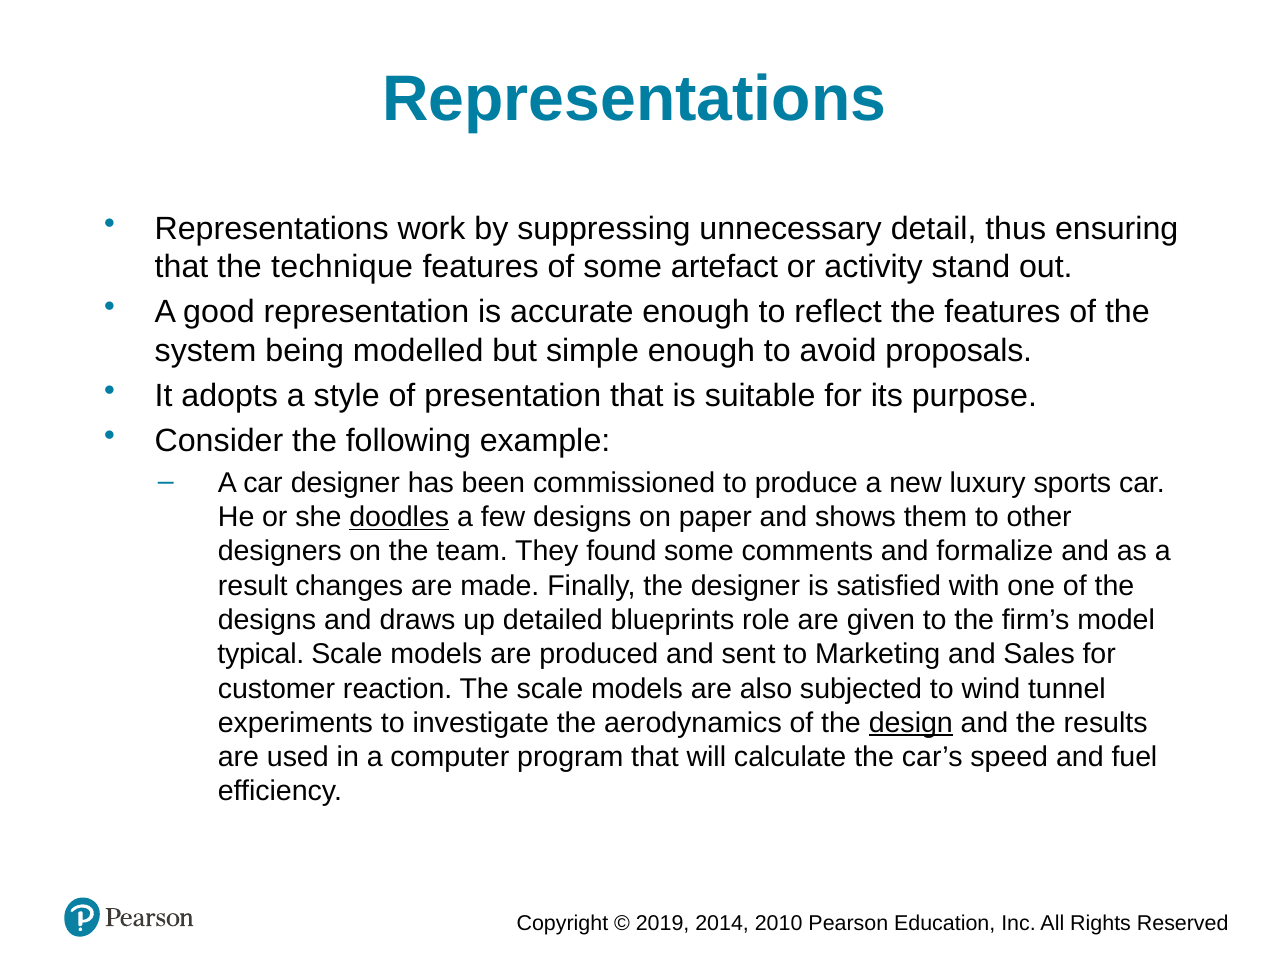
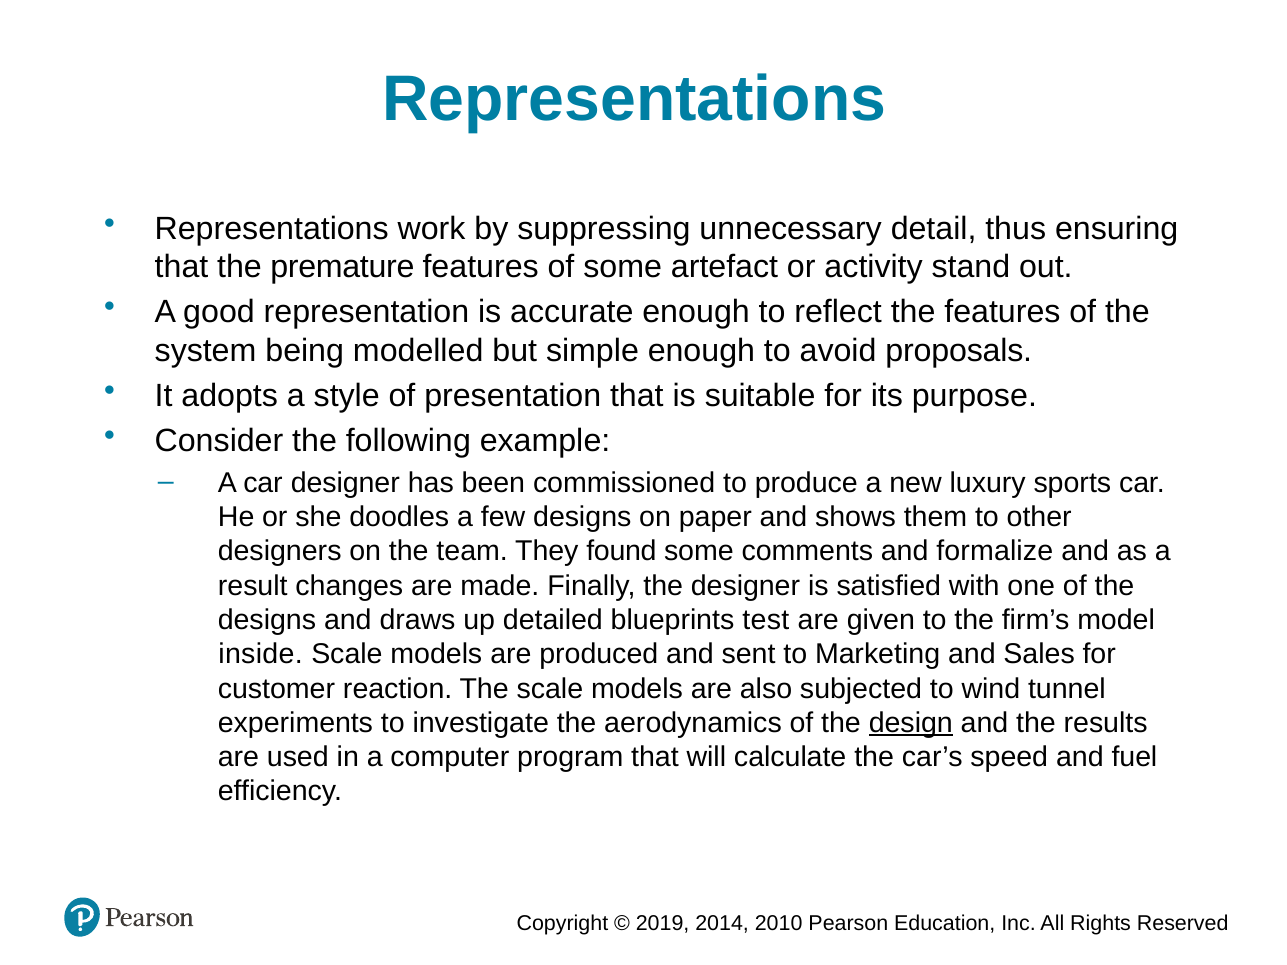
technique: technique -> premature (342, 267)
doodles underline: present -> none (399, 517)
role: role -> test (766, 620)
typical: typical -> inside (261, 655)
